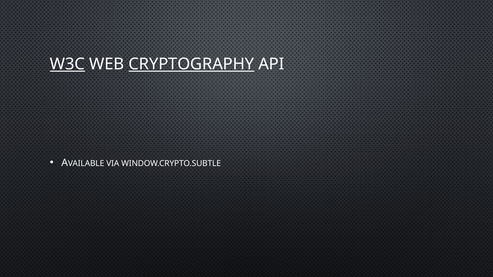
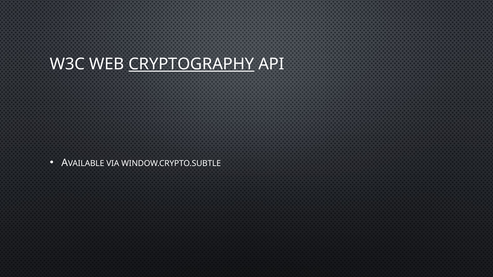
W3C underline: present -> none (67, 64)
